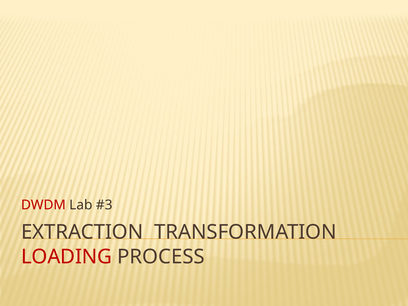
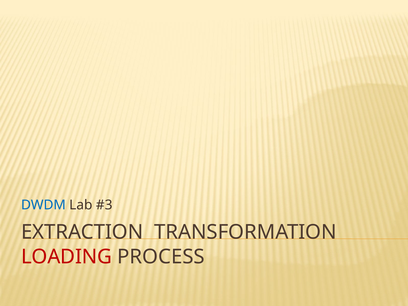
DWDM colour: red -> blue (43, 205)
